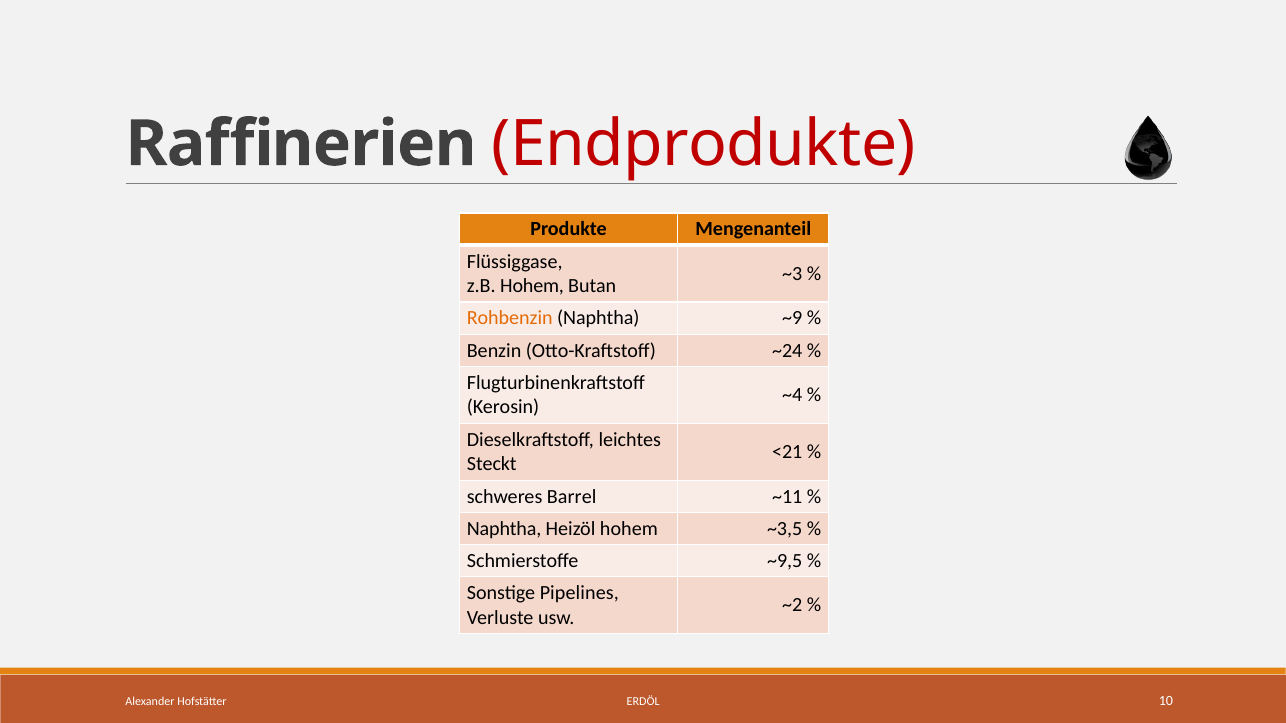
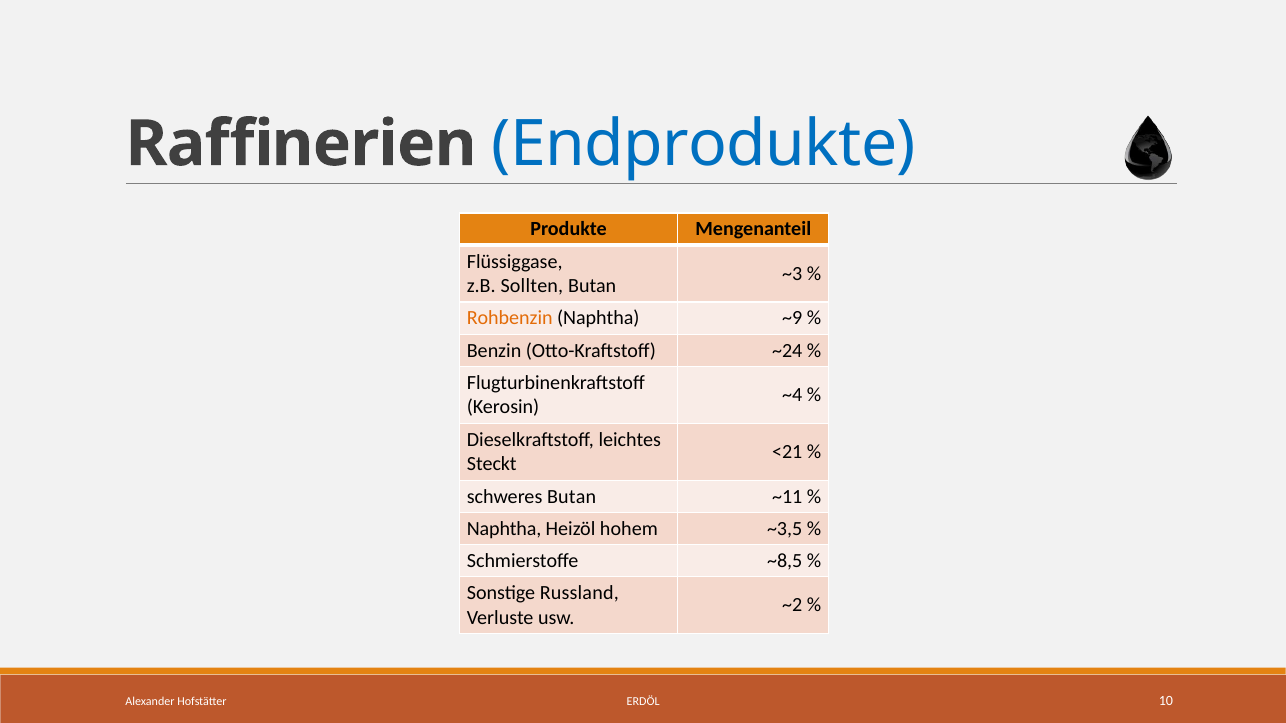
Endprodukte colour: red -> blue (704, 144)
z.B Hohem: Hohem -> Sollten (532, 286)
schweres Barrel: Barrel -> Butan (572, 497)
~9,5: ~9,5 -> ~8,5 (785, 561)
Pipelines: Pipelines -> Russland (579, 594)
